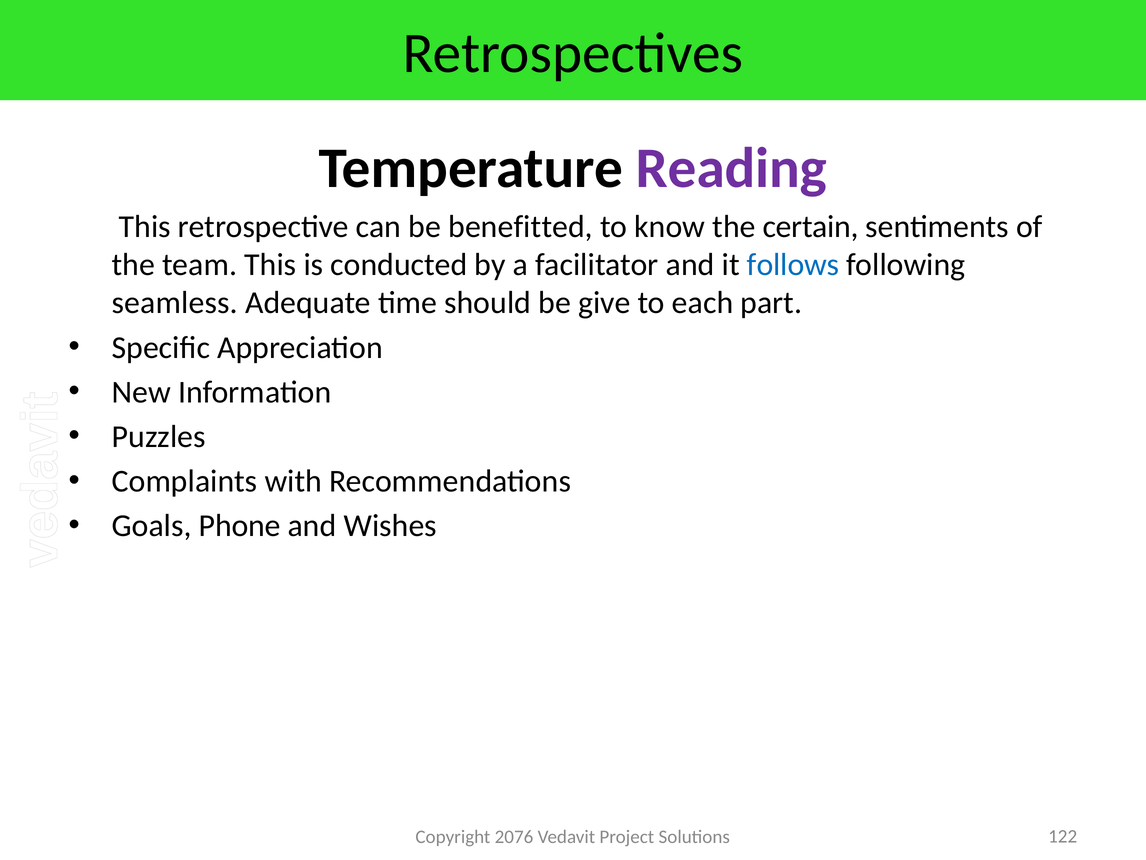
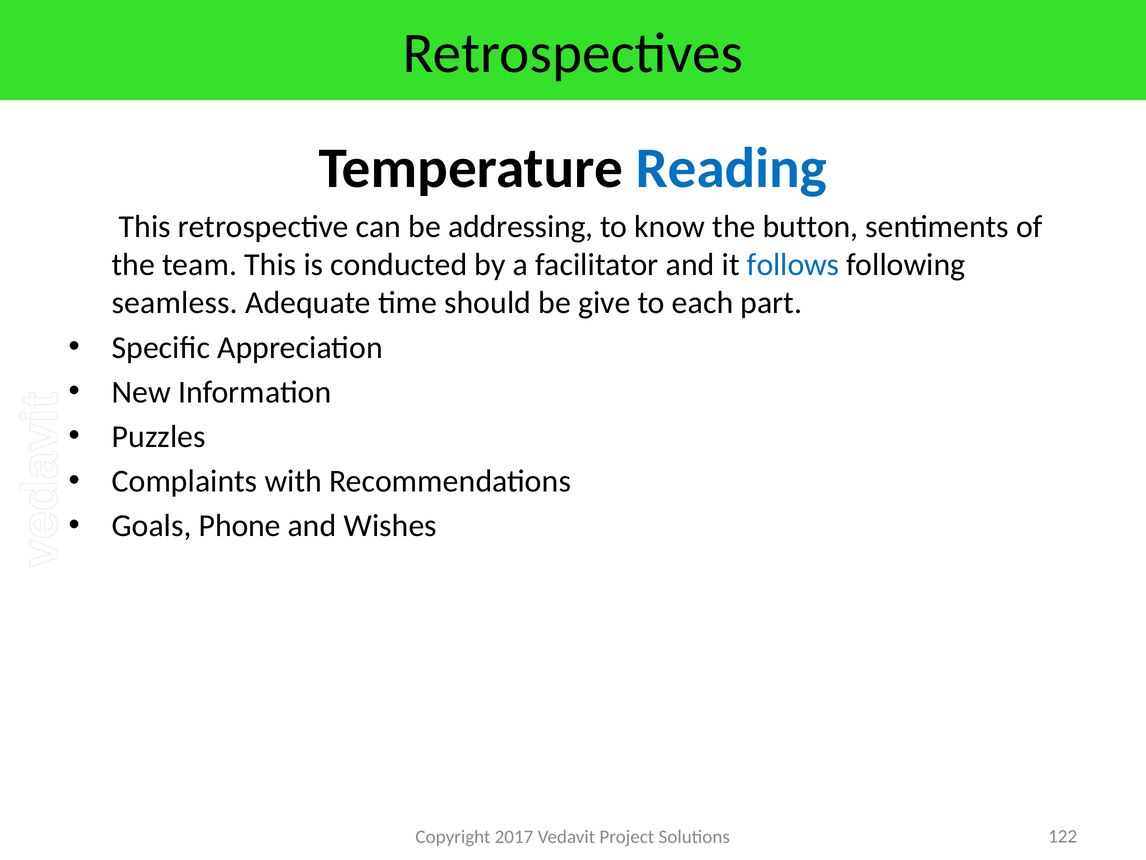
Reading colour: purple -> blue (731, 168)
benefitted: benefitted -> addressing (521, 226)
certain: certain -> button (811, 226)
2076: 2076 -> 2017 (514, 836)
